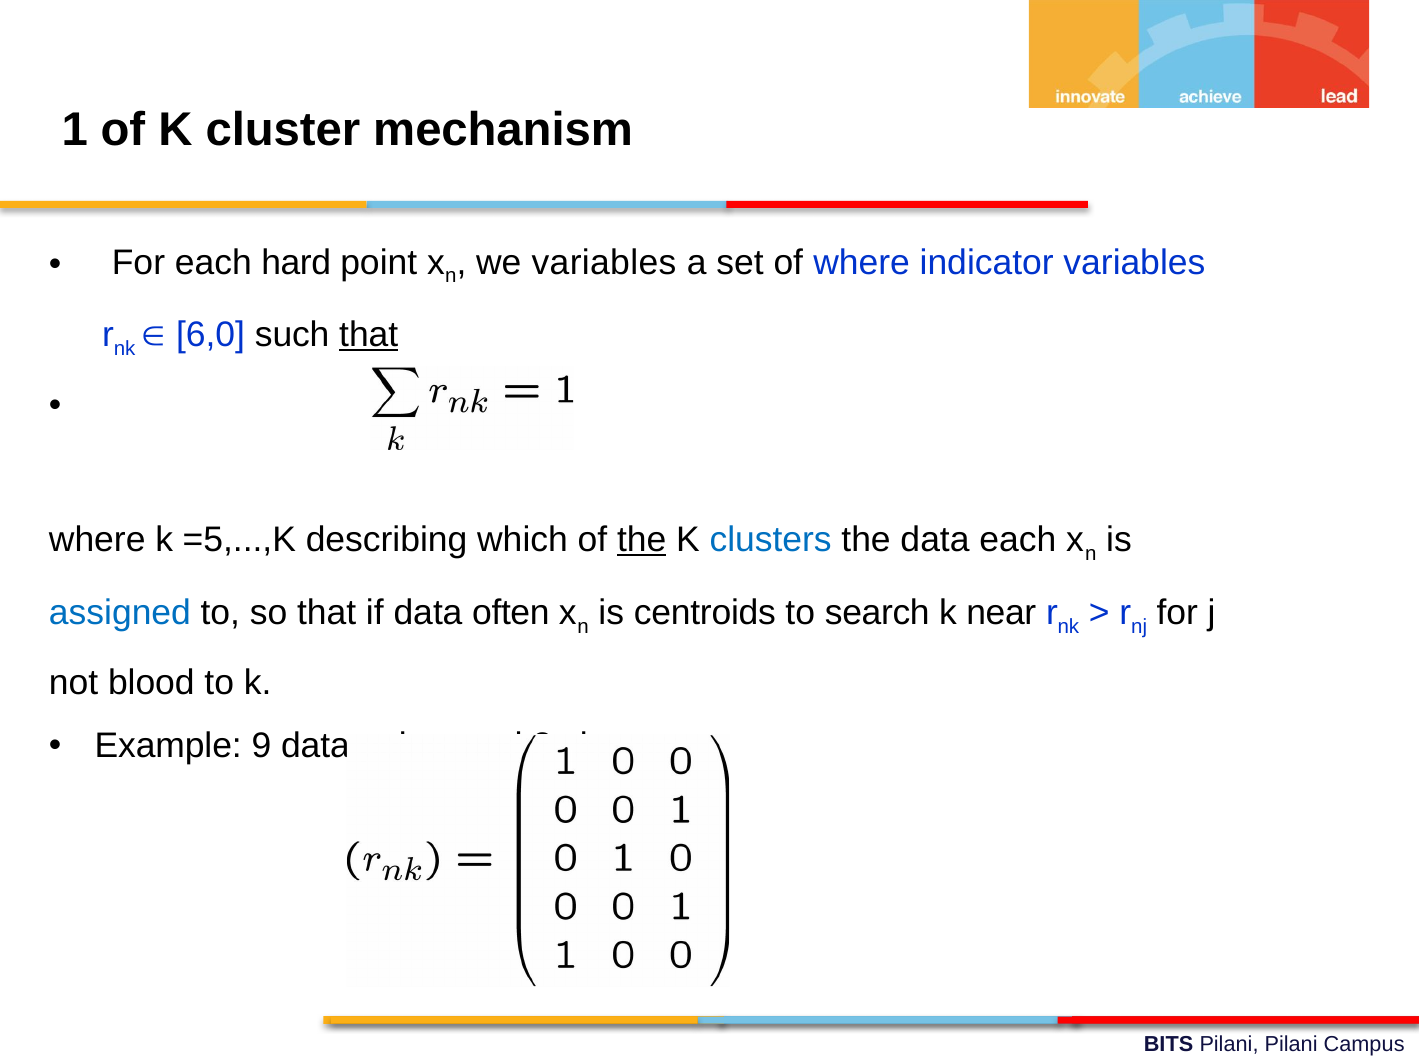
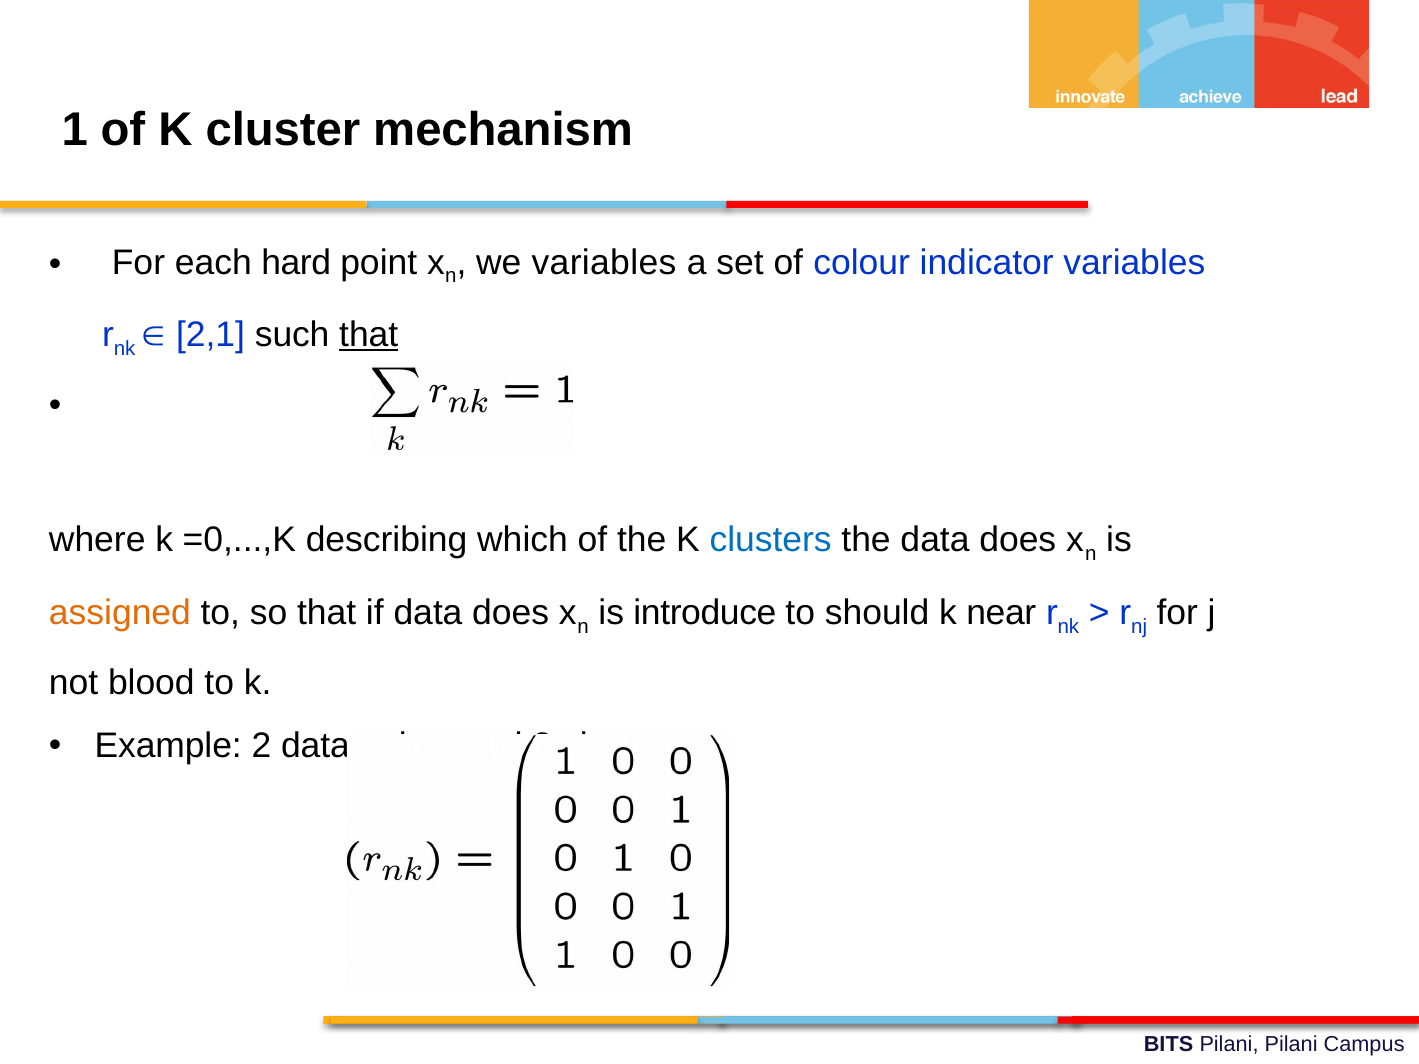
of where: where -> colour (862, 262)
6,0: 6,0 -> 2,1 (210, 335)
=5,...,K: =5,...,K -> =0,...,K (239, 540)
the underline: present -> none (642, 540)
the data each: each -> does (1018, 540)
assigned colour: blue -> orange (120, 613)
if data often: often -> does (511, 613)
centroids: centroids -> introduce (705, 613)
search: search -> should (877, 613)
9: 9 -> 2 (261, 746)
